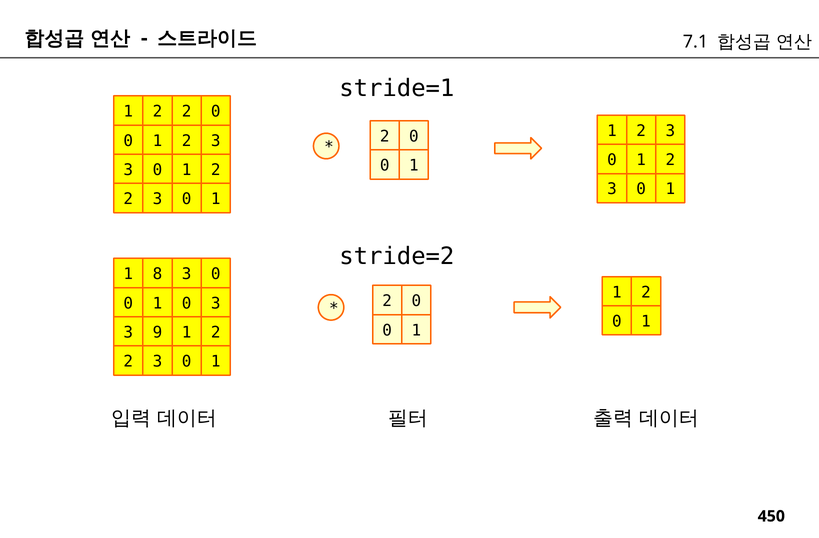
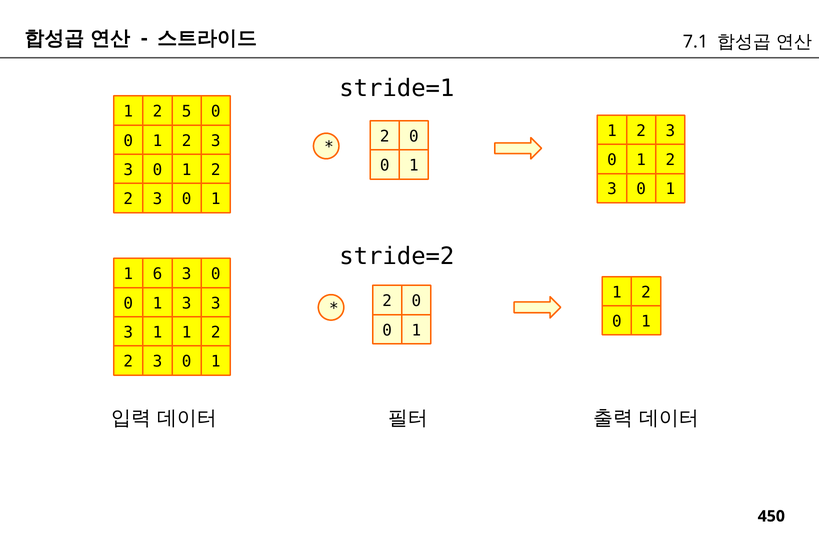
2: 2 -> 5 (187, 112)
8: 8 -> 6 (157, 274)
1 0: 0 -> 3 (187, 303)
3 9: 9 -> 1 (157, 332)
